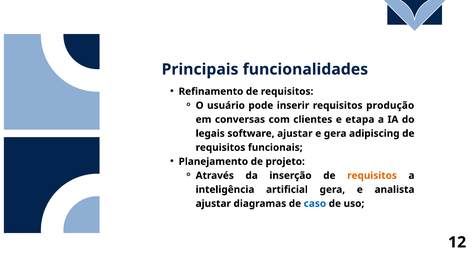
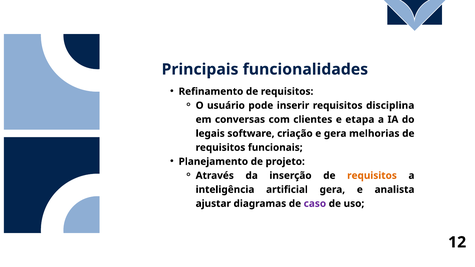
produção: produção -> disciplina (390, 106)
software ajustar: ajustar -> criação (295, 134)
adipiscing: adipiscing -> melhorias (374, 134)
caso colour: blue -> purple (315, 204)
